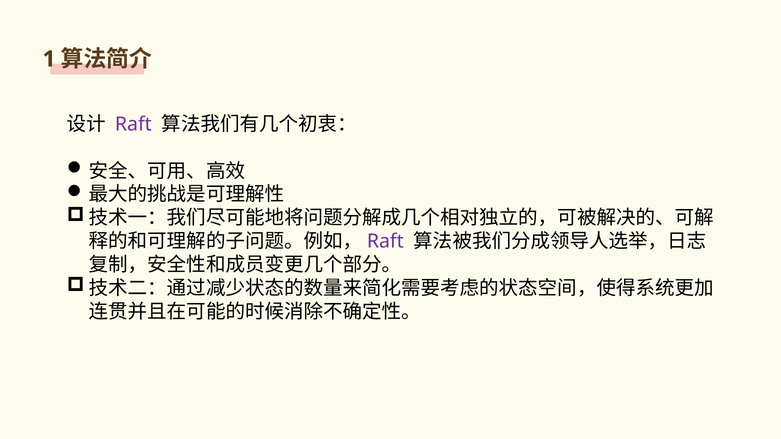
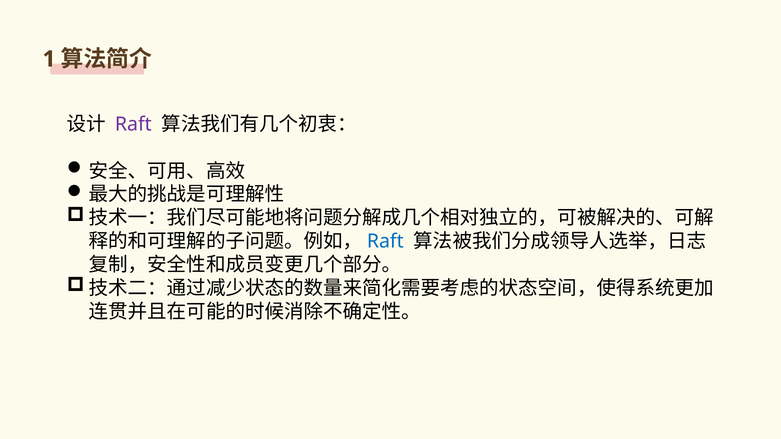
Raft colour: purple -> blue (385, 242)
